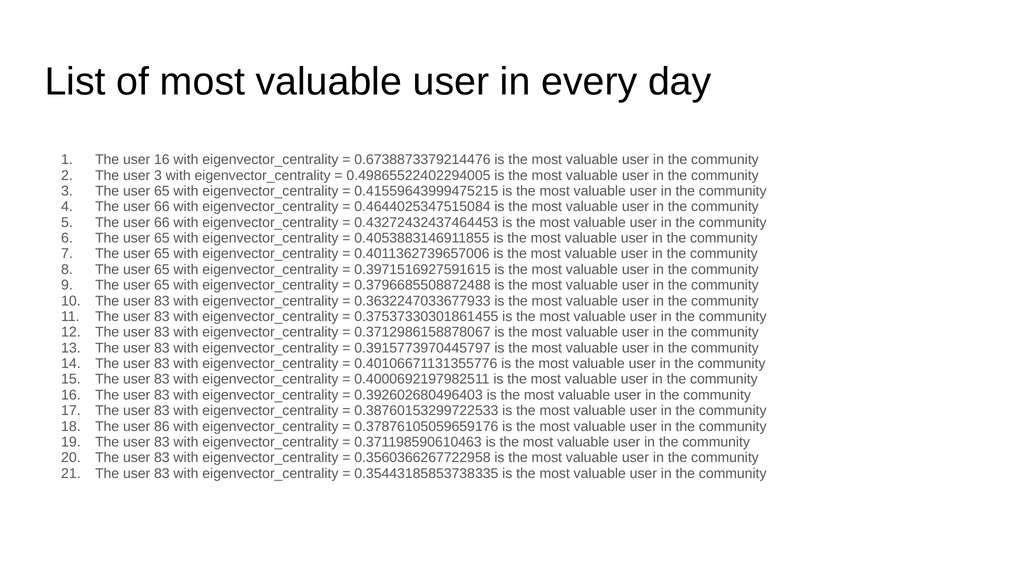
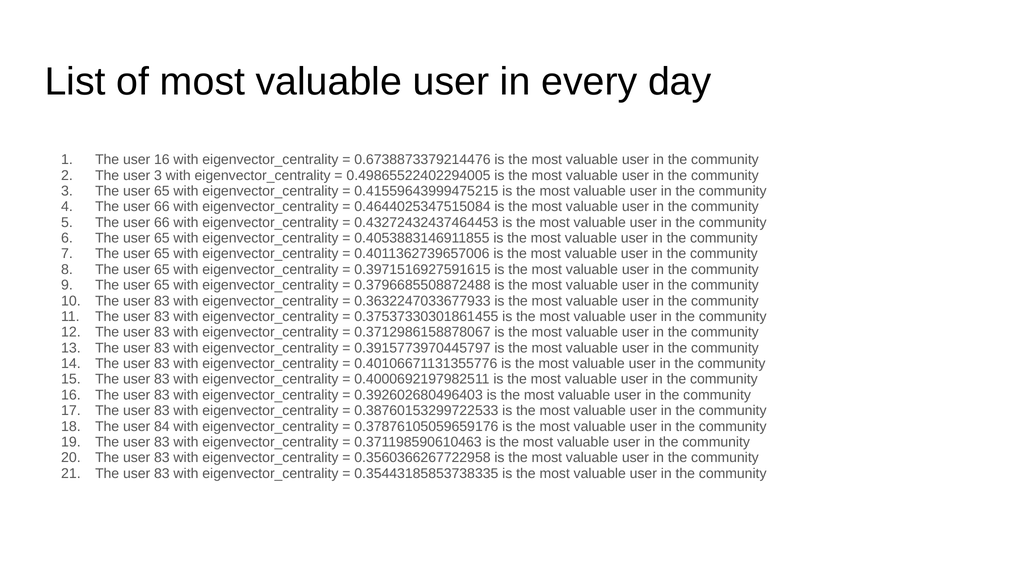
86: 86 -> 84 (162, 426)
